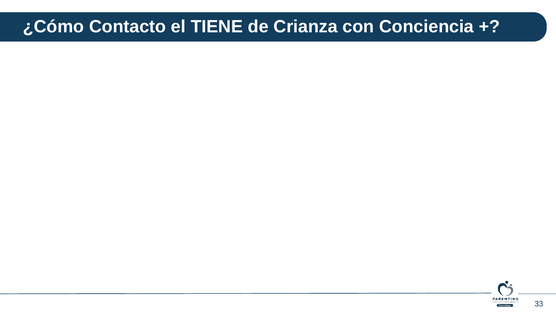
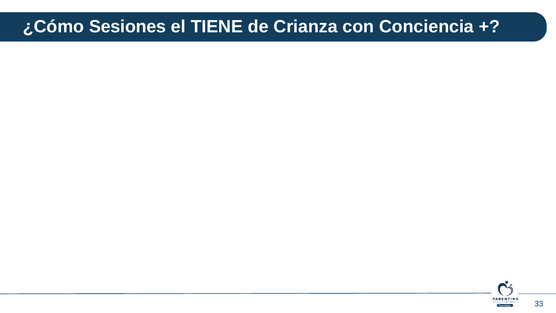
Contacto: Contacto -> Sesiones (128, 27)
